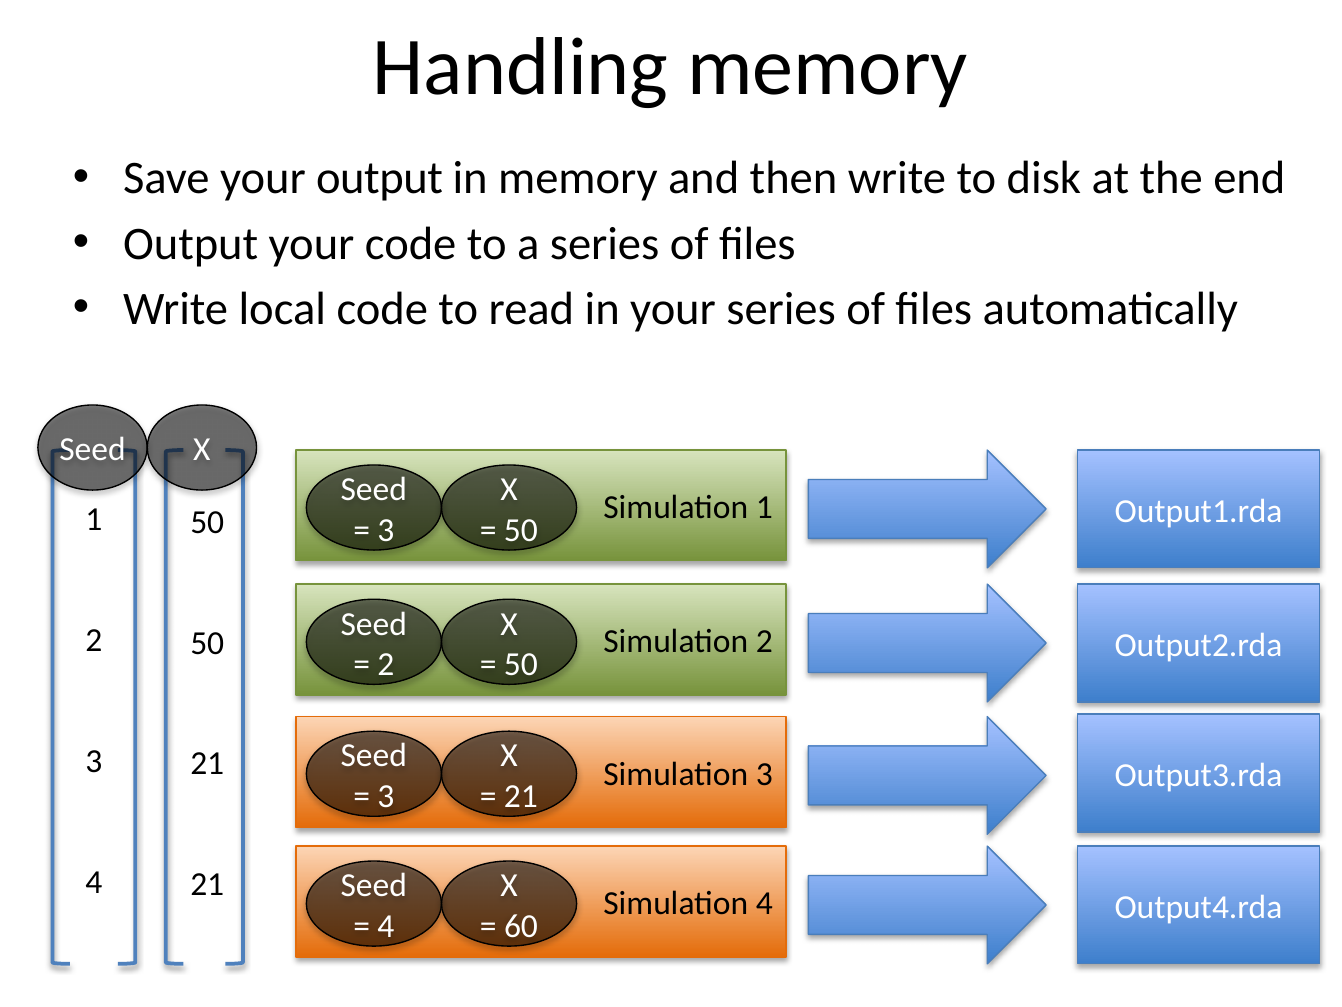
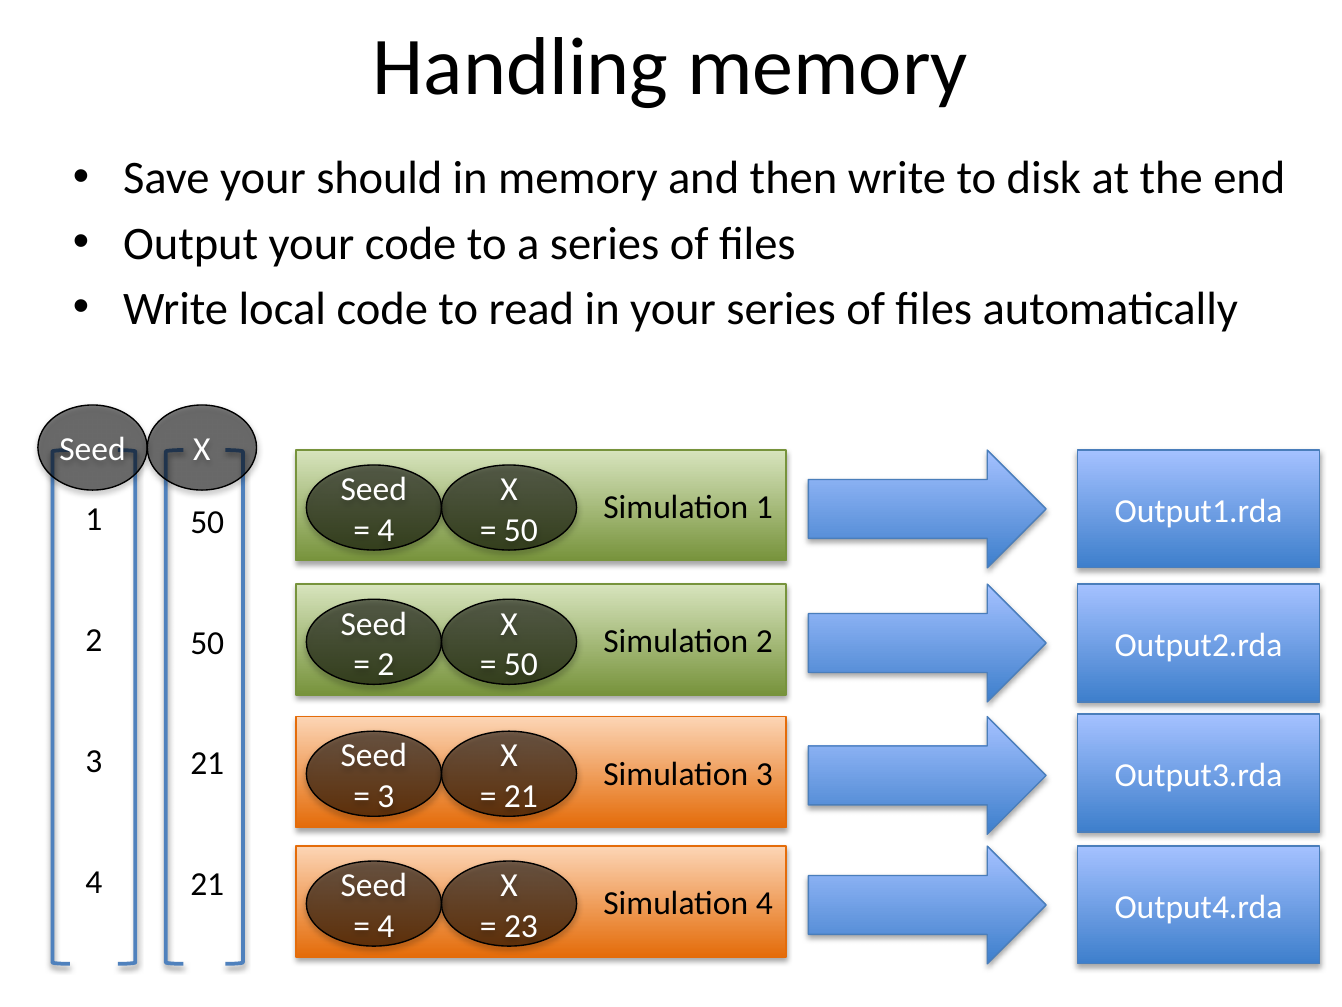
your output: output -> should (379, 178)
3: 3 -> 4 (386, 530)
60: 60 -> 23 (521, 926)
